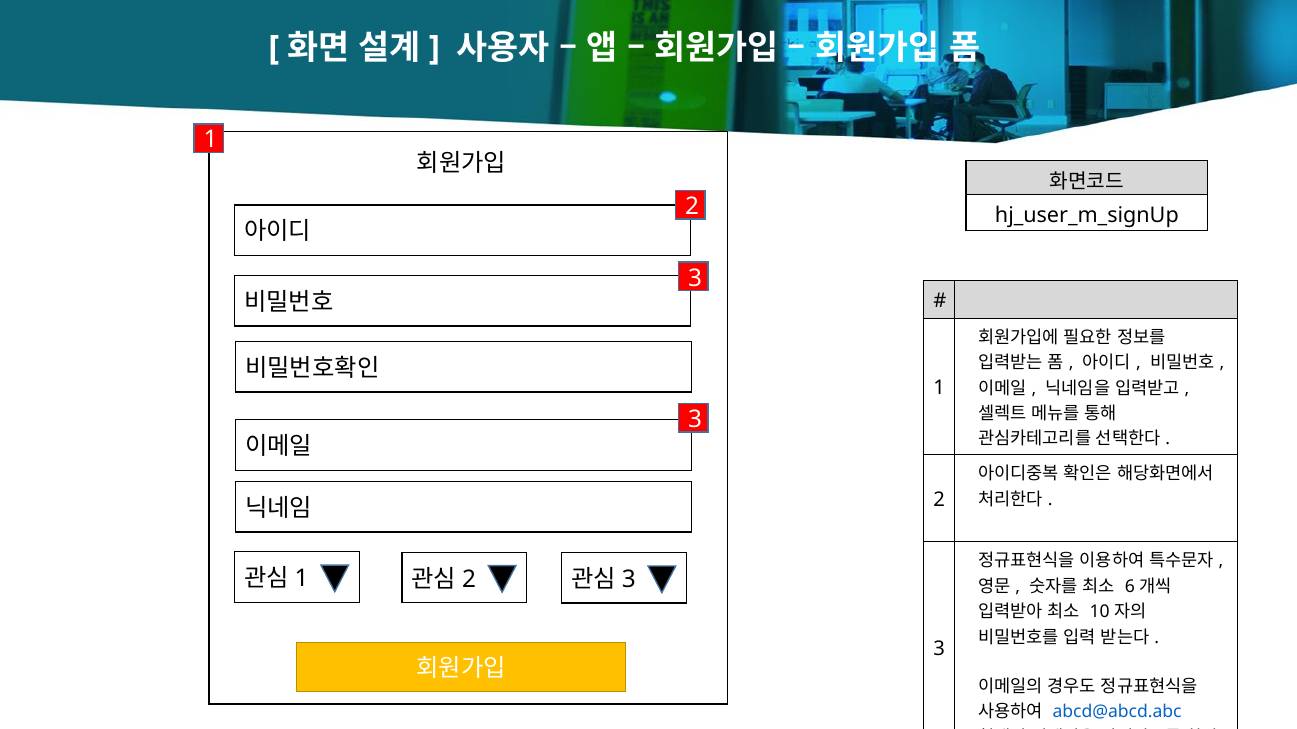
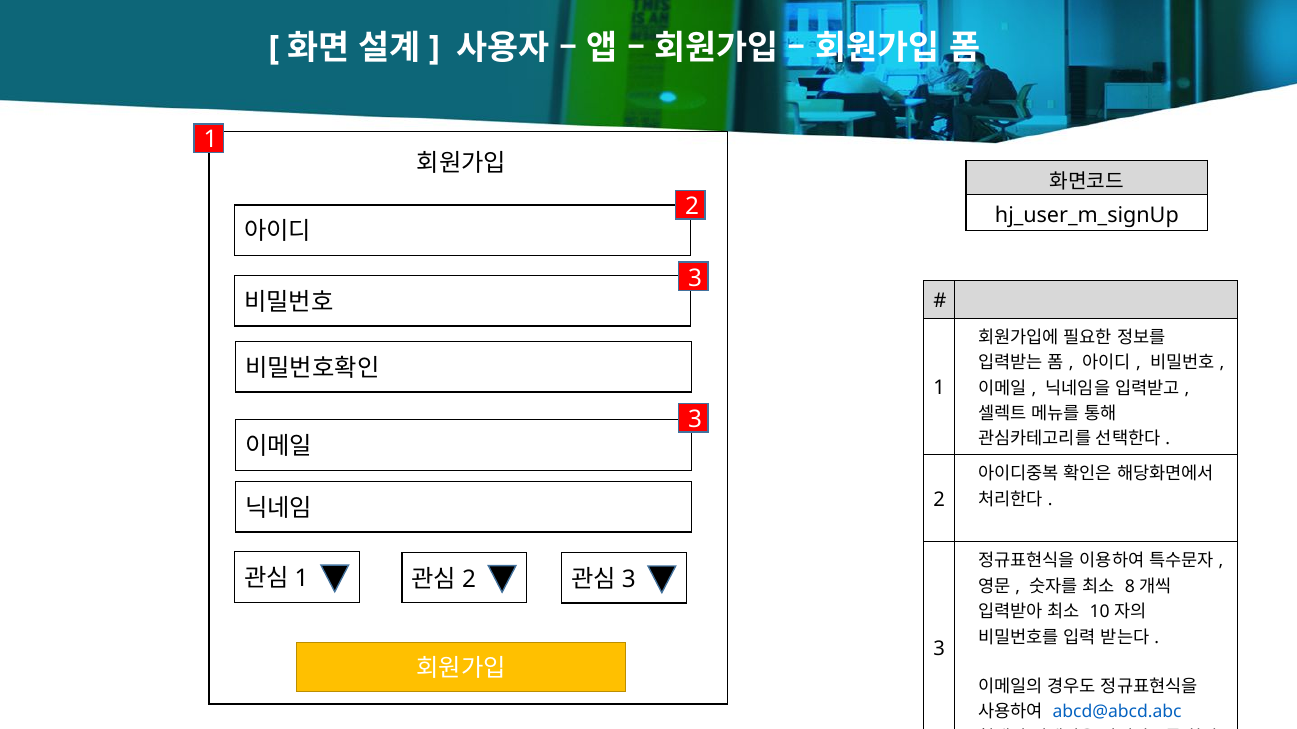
6: 6 -> 8 (1130, 587)
